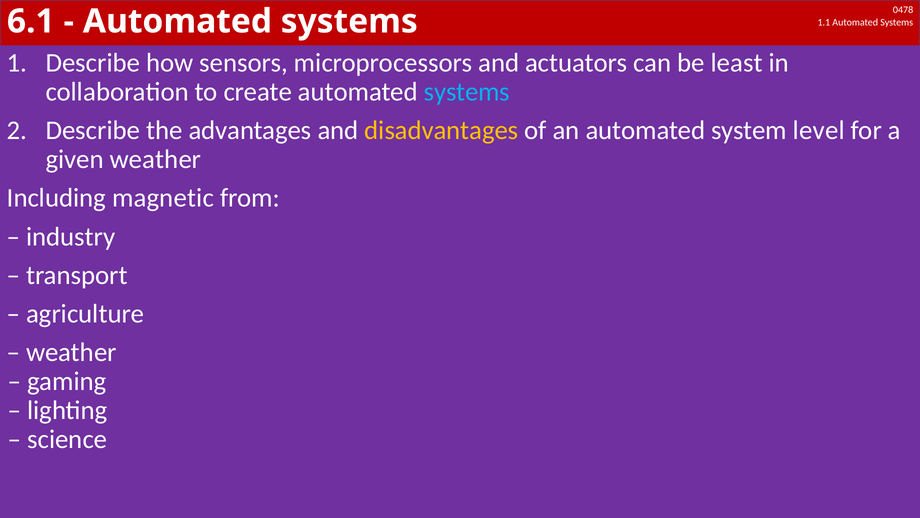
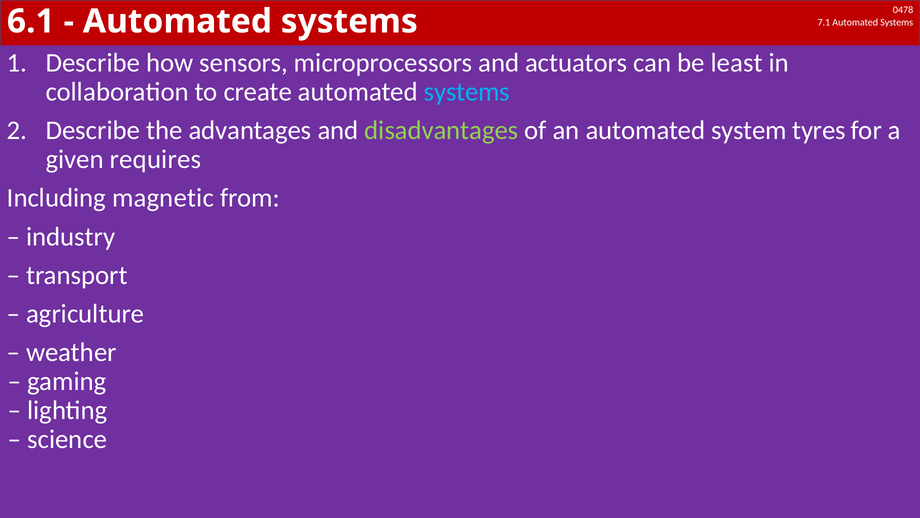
1.1: 1.1 -> 7.1 (824, 22)
disadvantages colour: yellow -> light green (441, 130)
level: level -> tyres (819, 130)
given weather: weather -> requires (155, 159)
